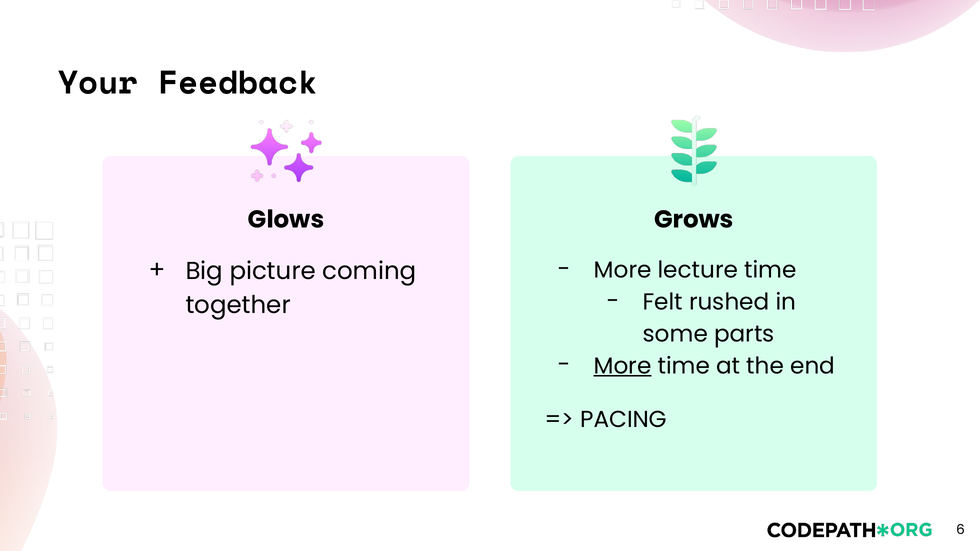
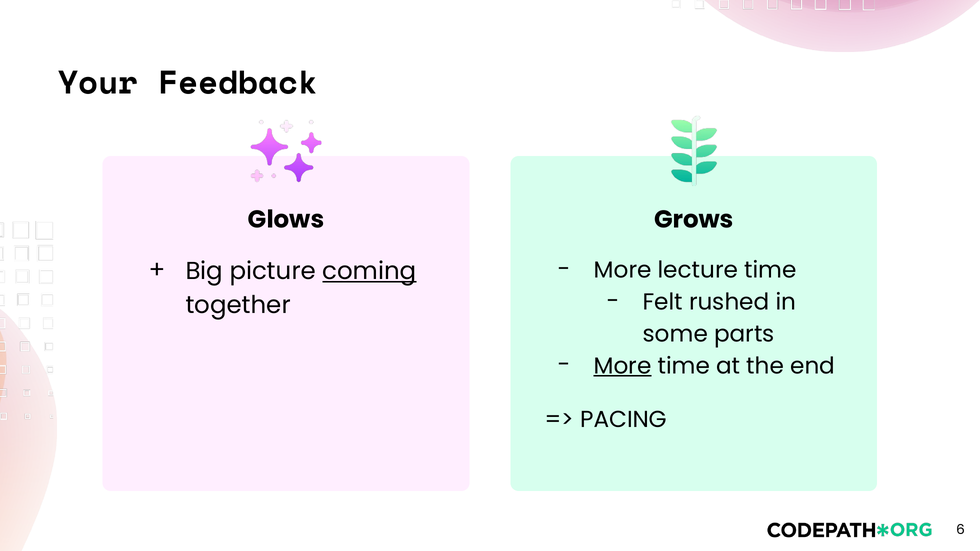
coming underline: none -> present (369, 272)
